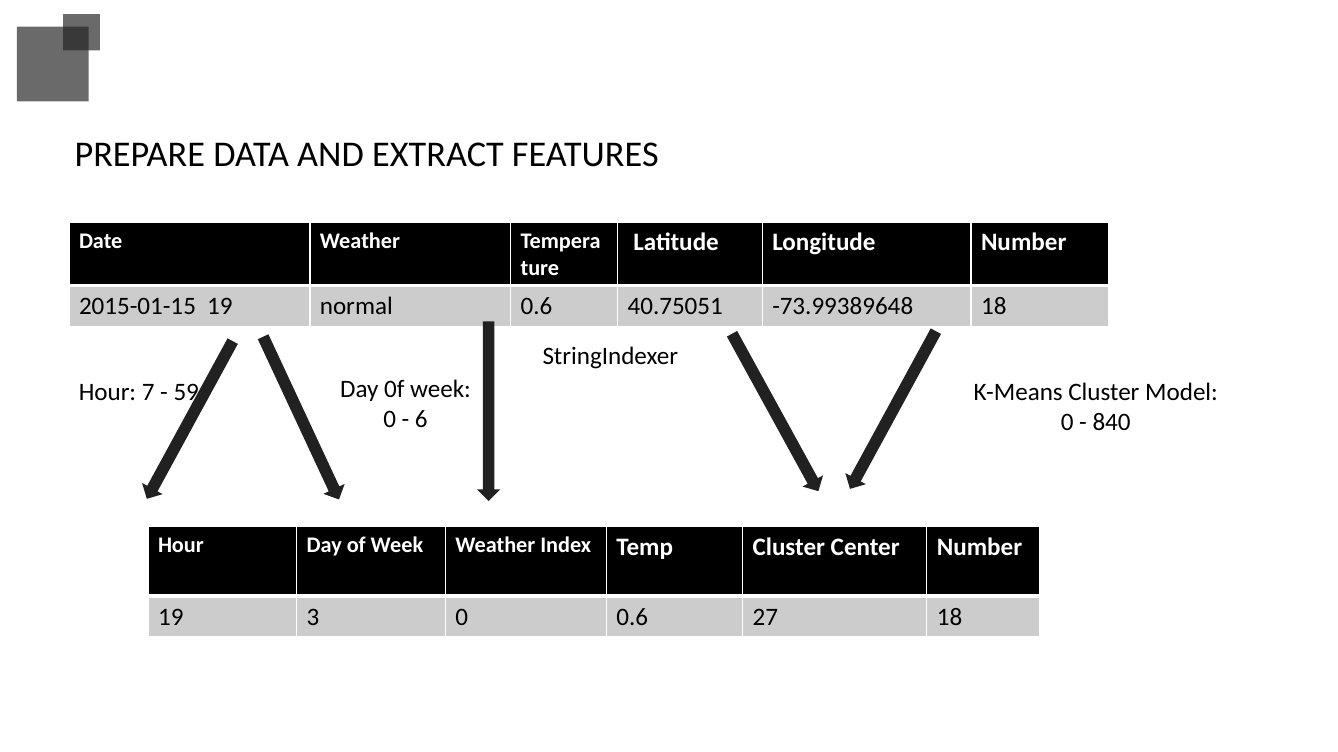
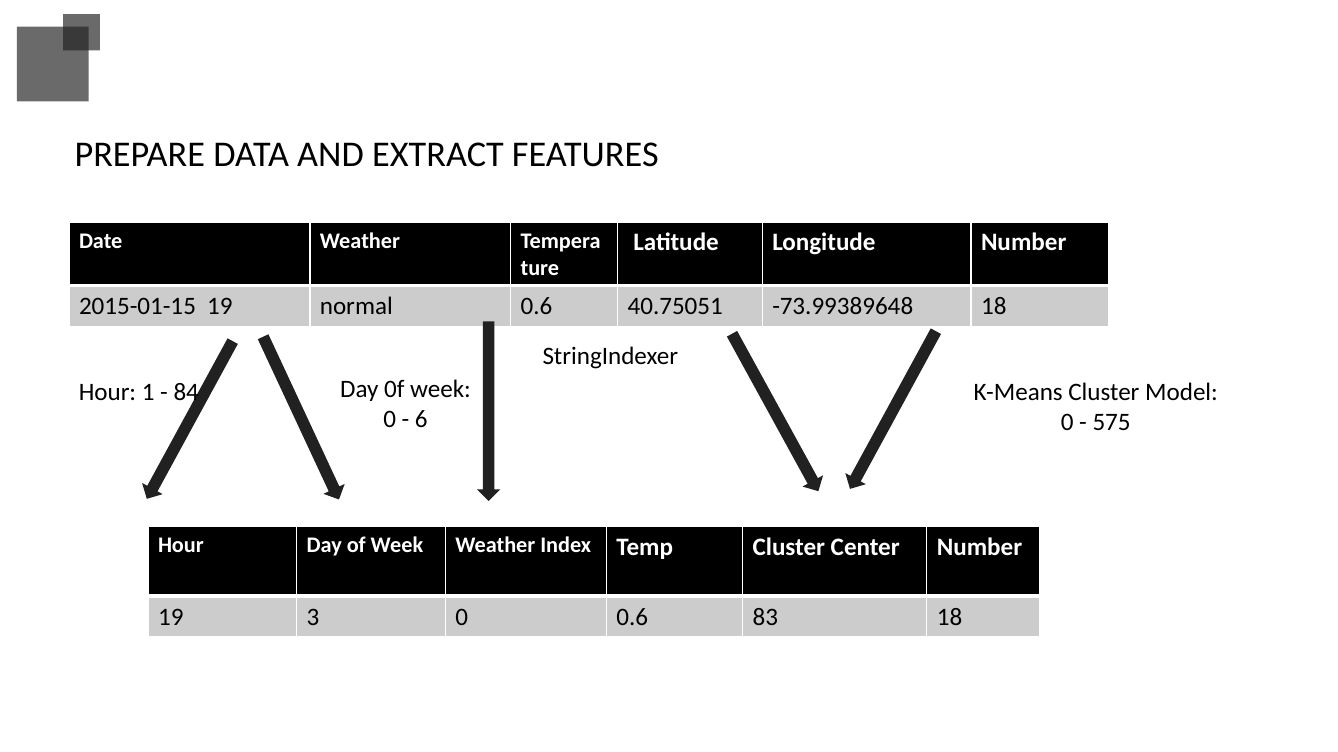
7: 7 -> 1 (148, 392)
59: 59 -> 84 (186, 392)
840: 840 -> 575 (1112, 423)
27: 27 -> 83 (765, 617)
